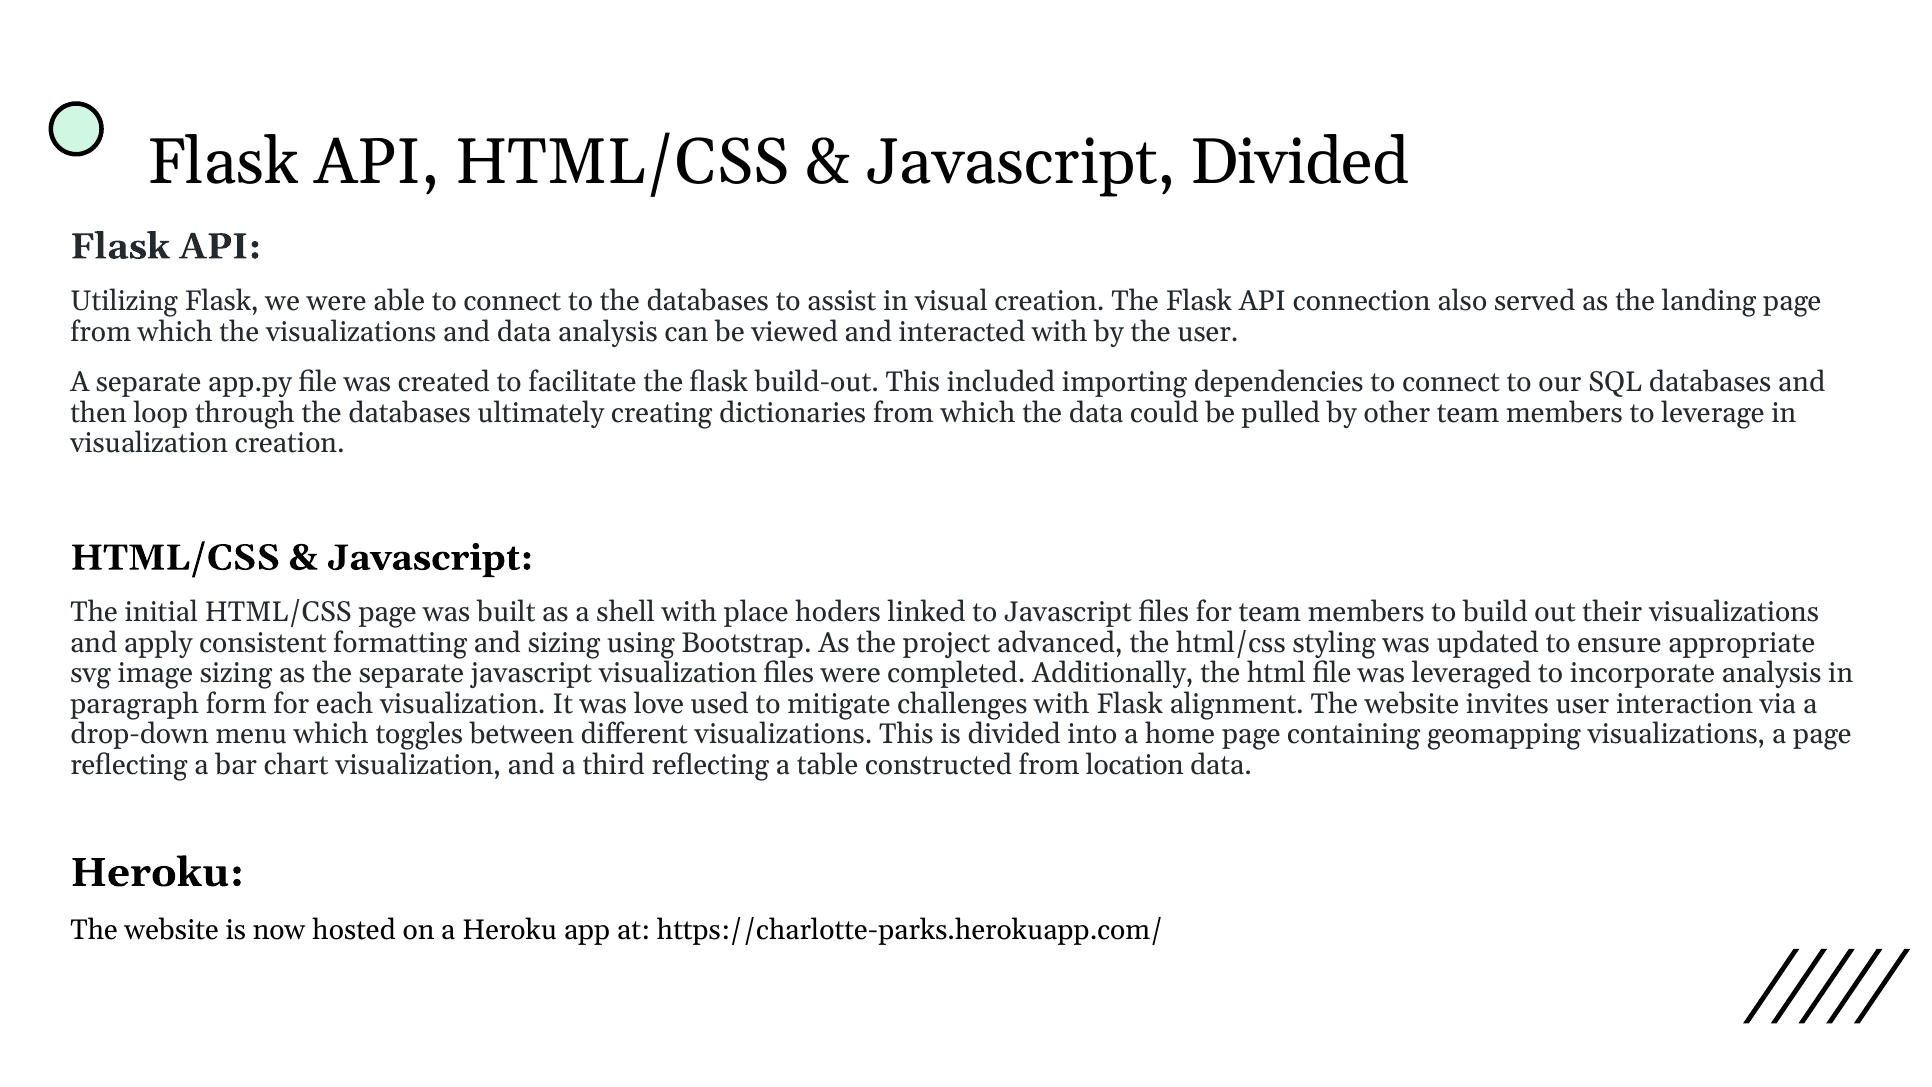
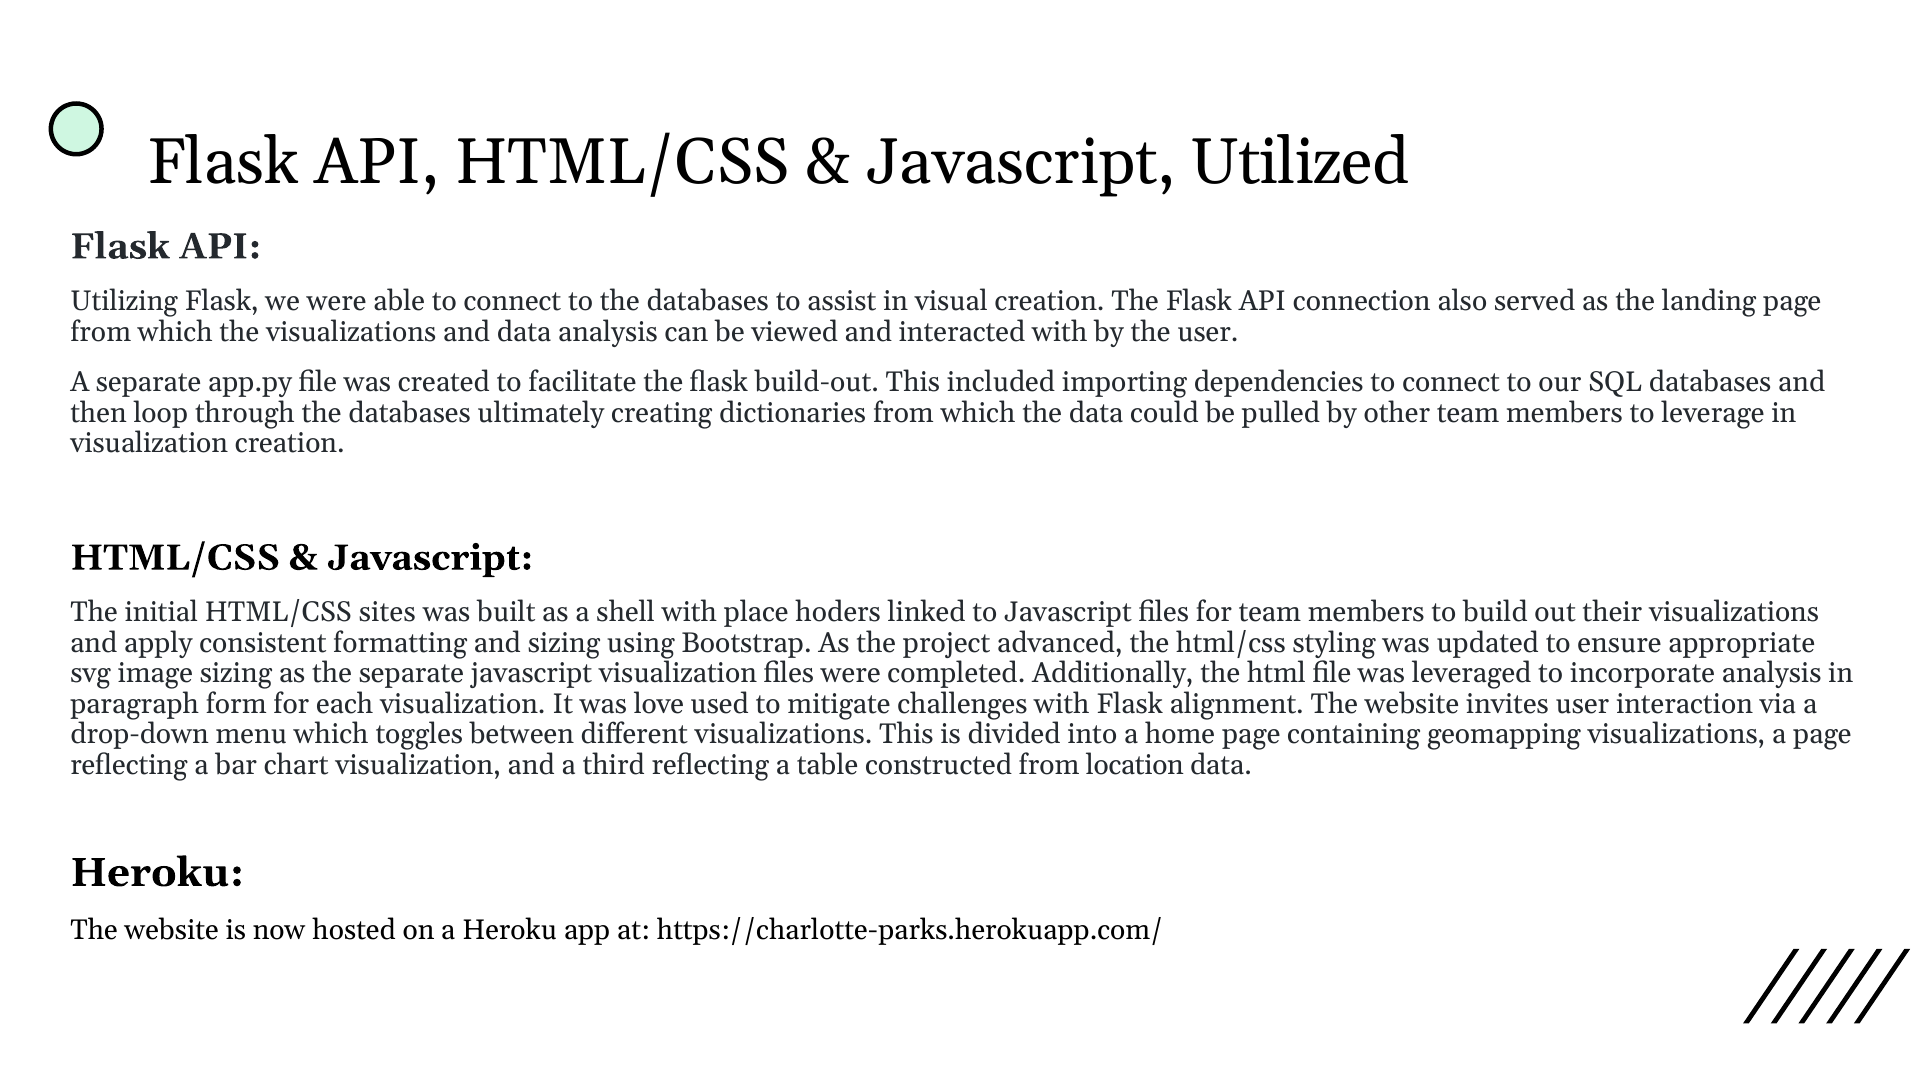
Javascript Divided: Divided -> Utilized (1300, 162)
HTML/CSS page: page -> sites (387, 613)
